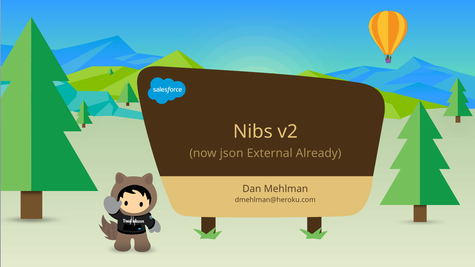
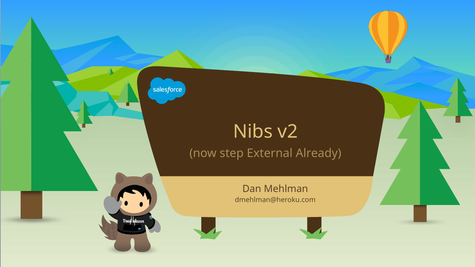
json: json -> step (232, 153)
